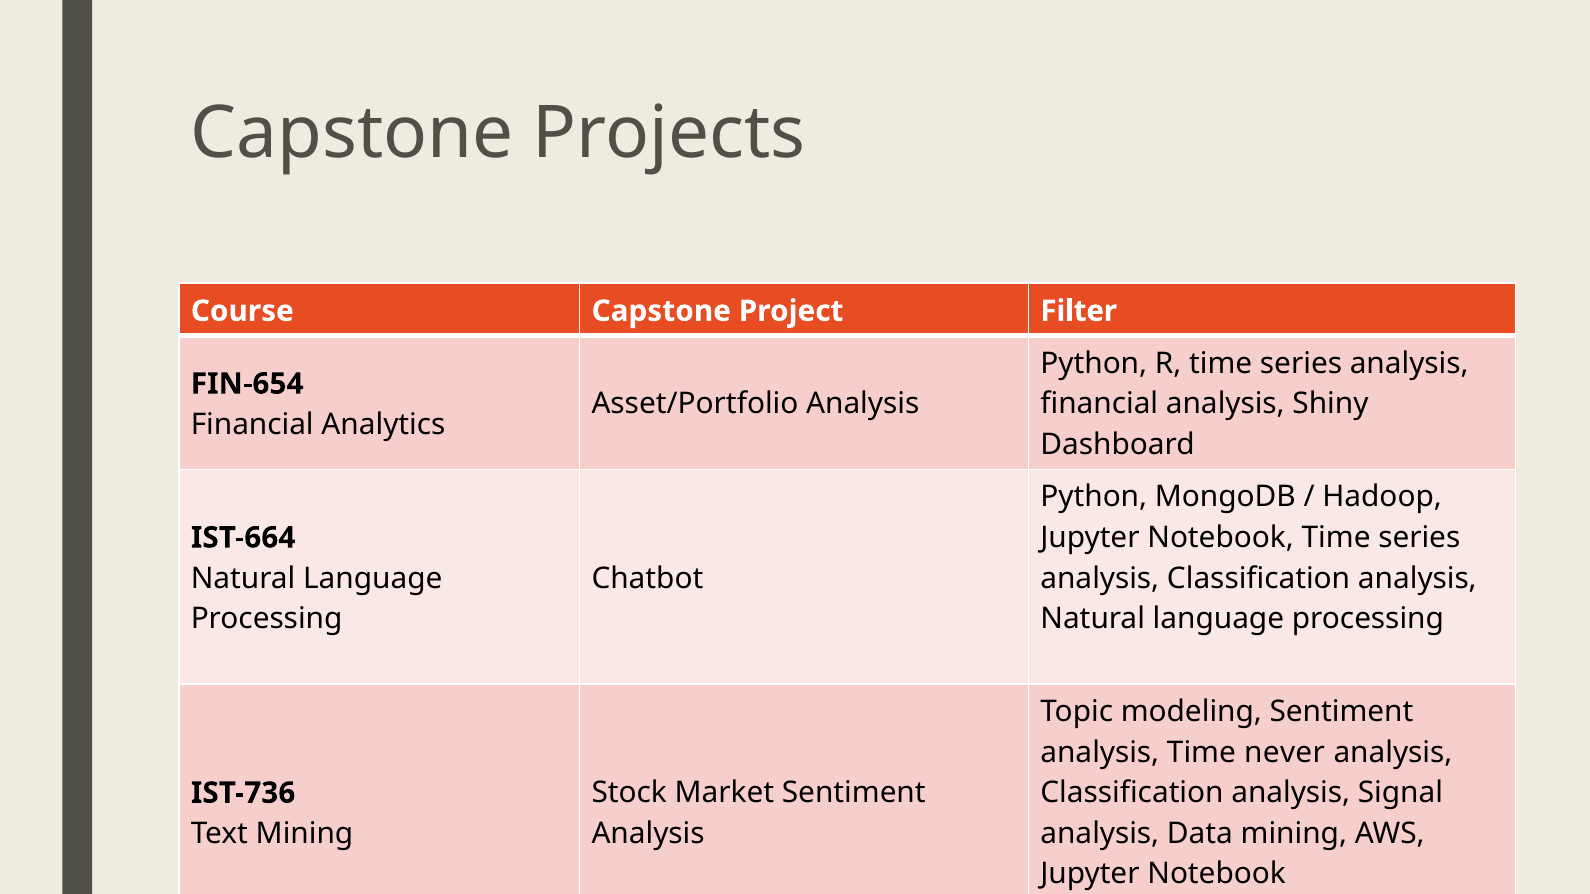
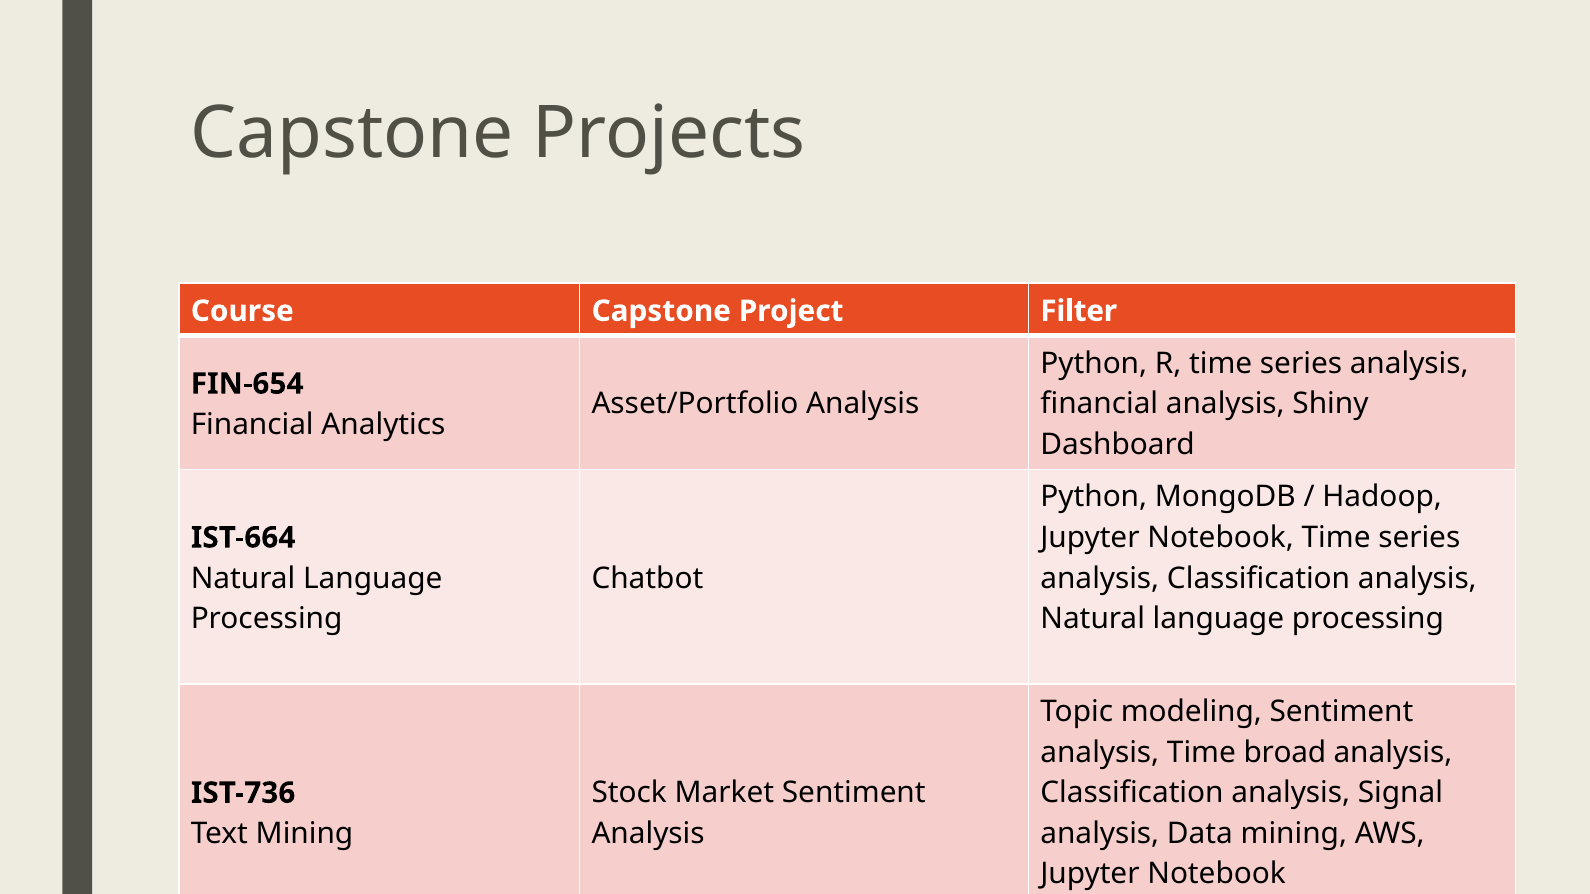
never: never -> broad (1285, 753)
